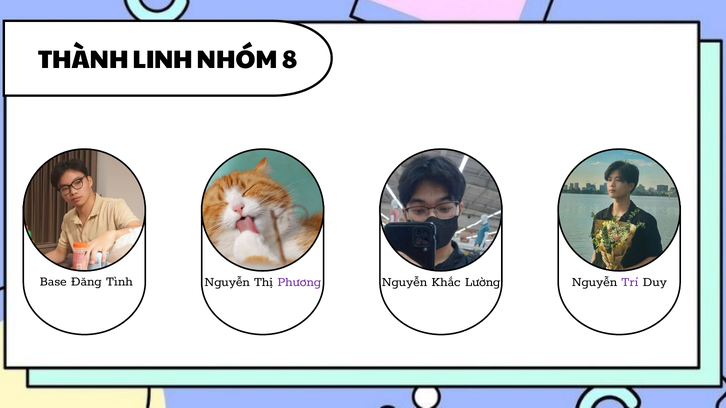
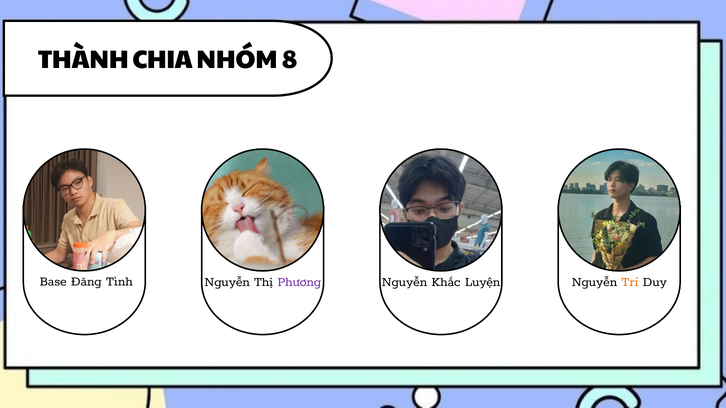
LINH: LINH -> CHIA (163, 60)
Lường: Lường -> Luyện (483, 282)
Trí colour: purple -> orange (630, 282)
